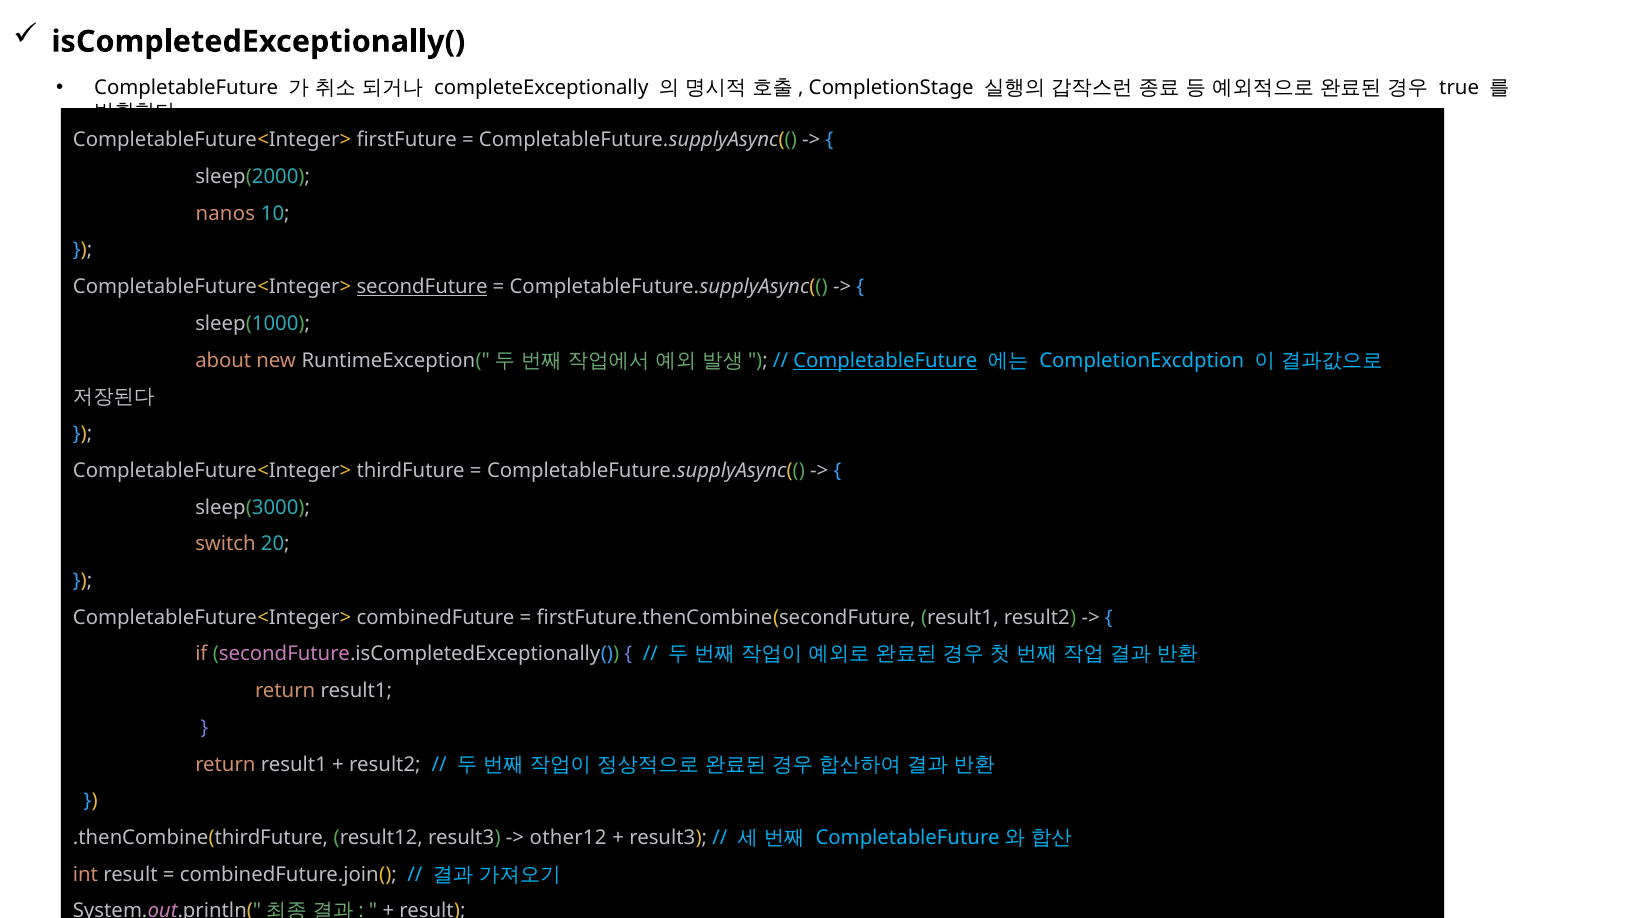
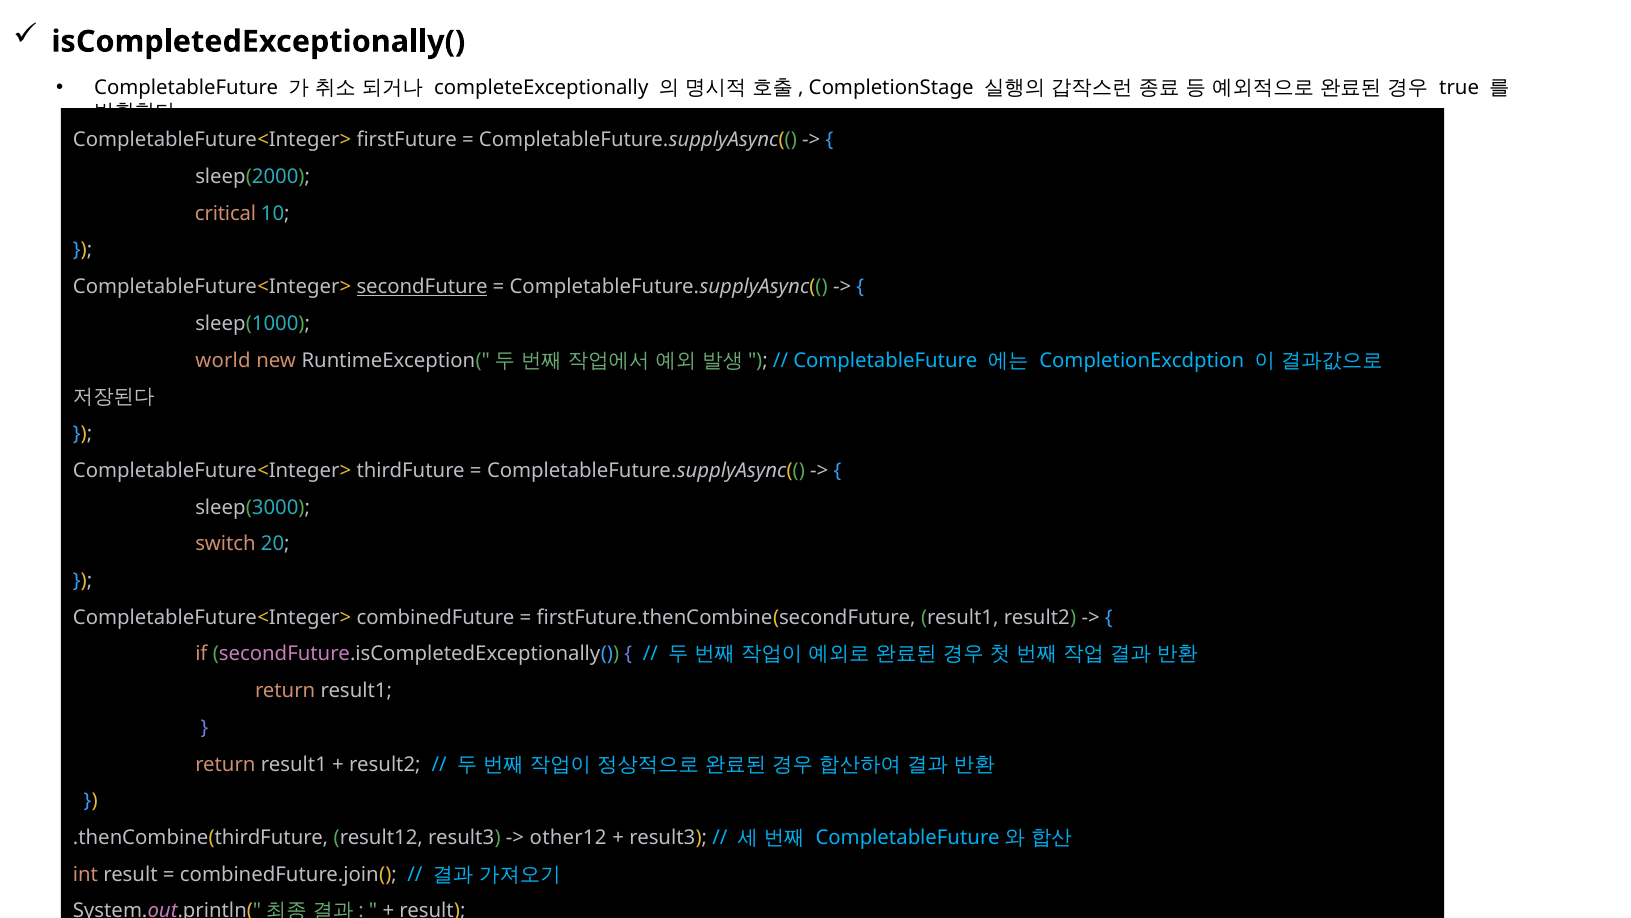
nanos: nanos -> critical (226, 213)
about: about -> world (223, 360)
CompletableFuture underline: present -> none (885, 360)
